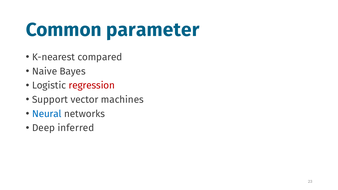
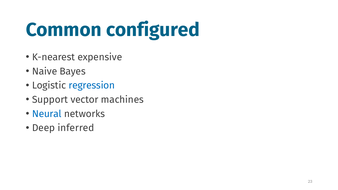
parameter: parameter -> configured (153, 30)
compared: compared -> expensive (100, 57)
regression colour: red -> blue (92, 85)
